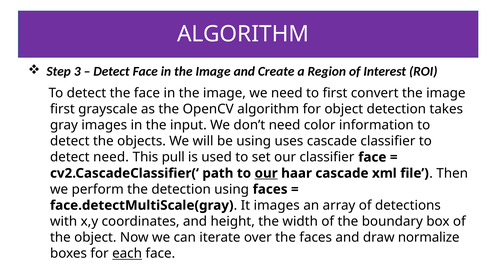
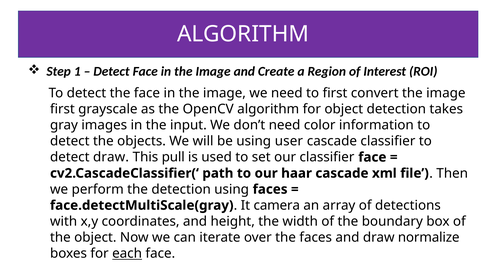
3: 3 -> 1 (77, 72)
uses: uses -> user (289, 141)
detect need: need -> draw (111, 157)
our underline: present -> none (266, 174)
It images: images -> camera (277, 206)
